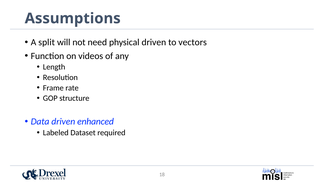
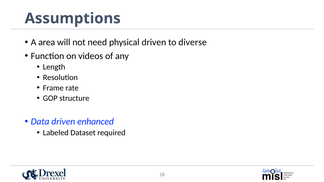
split: split -> area (47, 42)
vectors: vectors -> diverse (193, 42)
